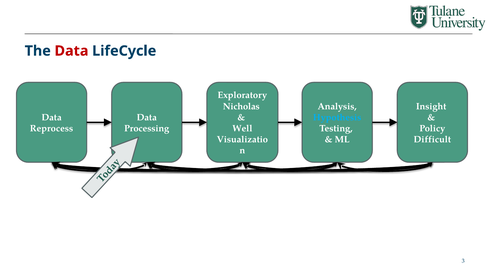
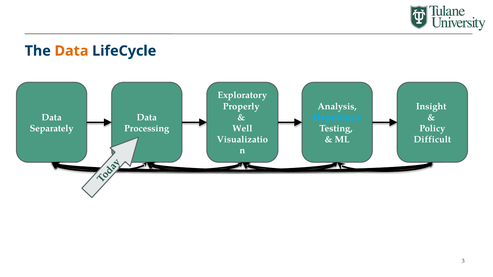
Data colour: red -> orange (71, 51)
Nicholas: Nicholas -> Properly (241, 106)
Reprocess: Reprocess -> Separately (52, 129)
